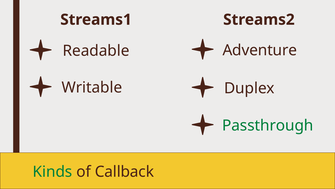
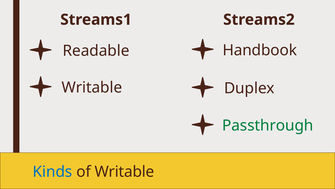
Adventure: Adventure -> Handbook (260, 50)
Kinds colour: green -> blue (52, 171)
of Callback: Callback -> Writable (124, 171)
